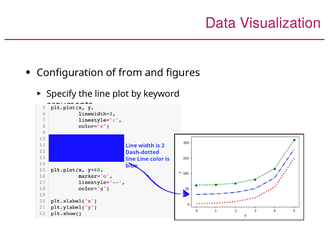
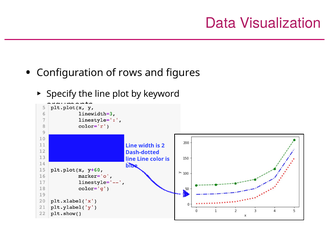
from: from -> rows (130, 73)
